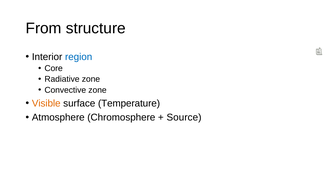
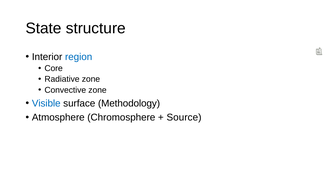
From: From -> State (44, 28)
Visible colour: orange -> blue (46, 103)
Temperature: Temperature -> Methodology (129, 103)
